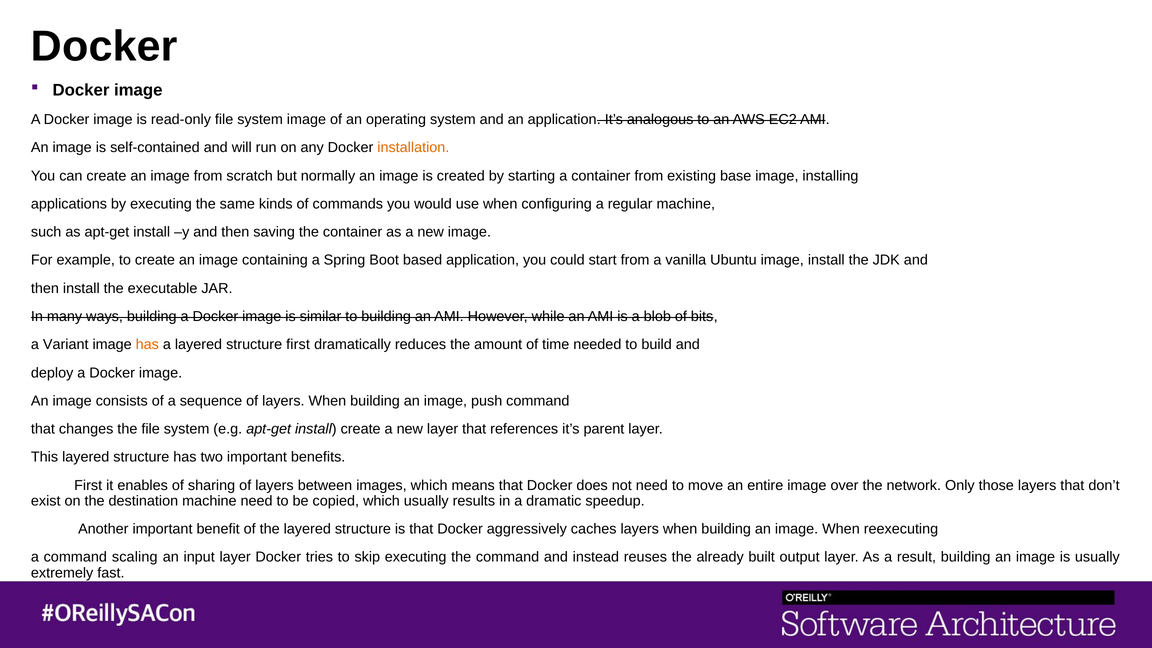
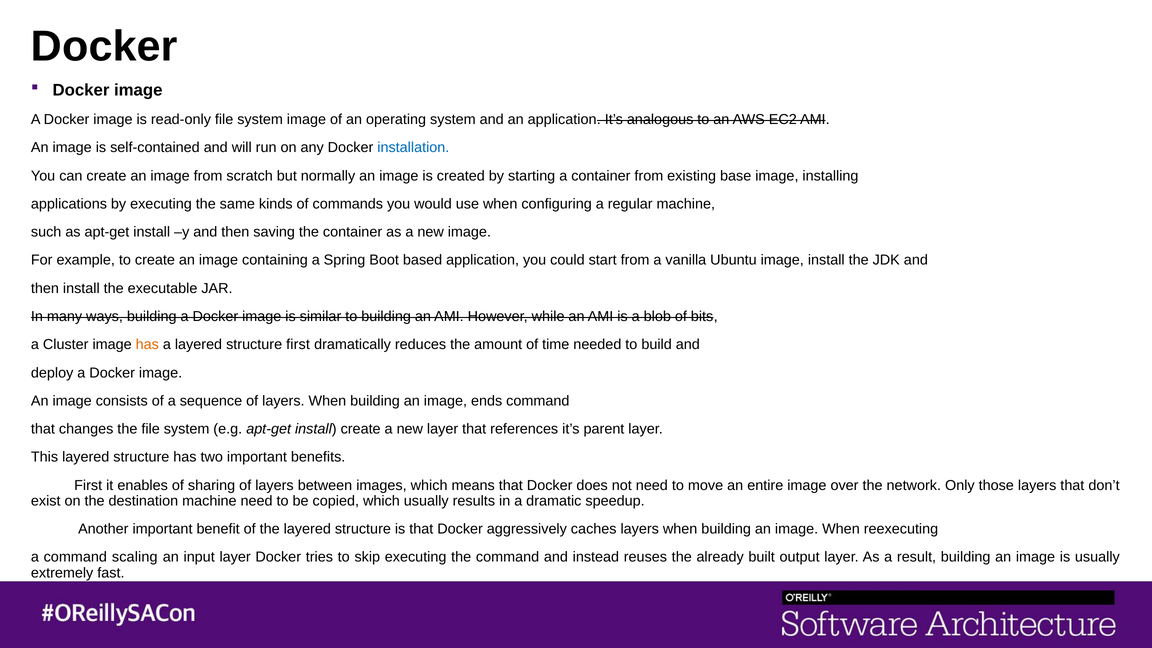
installation colour: orange -> blue (413, 148)
Variant: Variant -> Cluster (66, 345)
push: push -> ends (487, 401)
